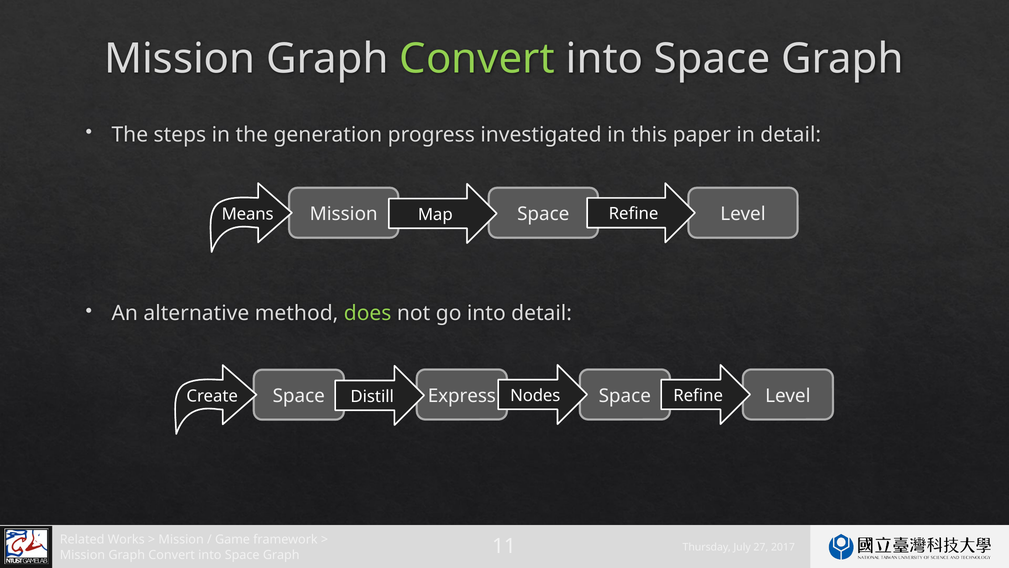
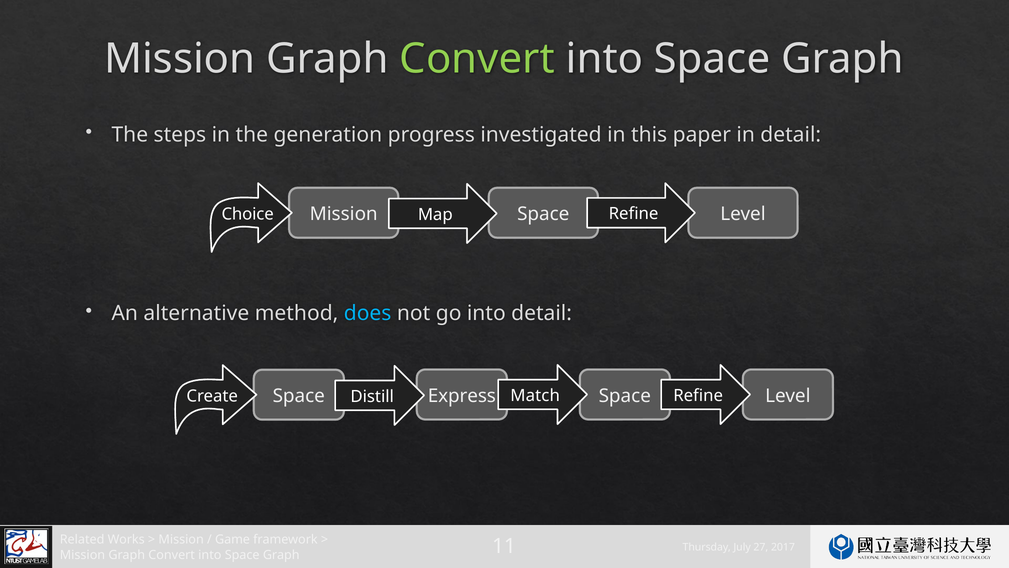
Means: Means -> Choice (248, 214)
does colour: light green -> light blue (368, 313)
Nodes: Nodes -> Match (535, 395)
